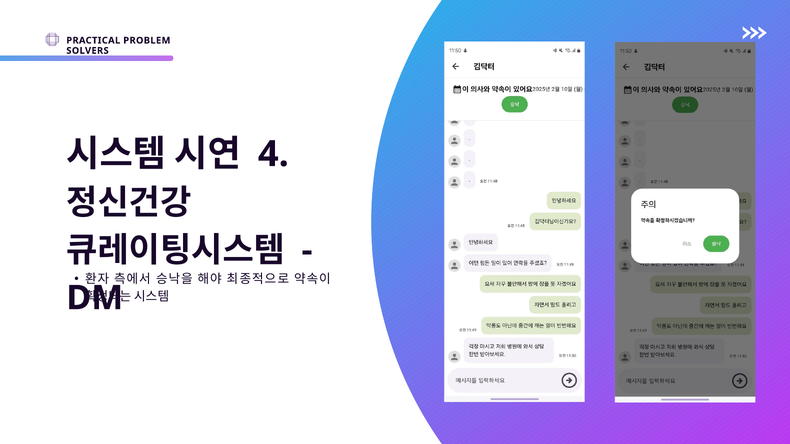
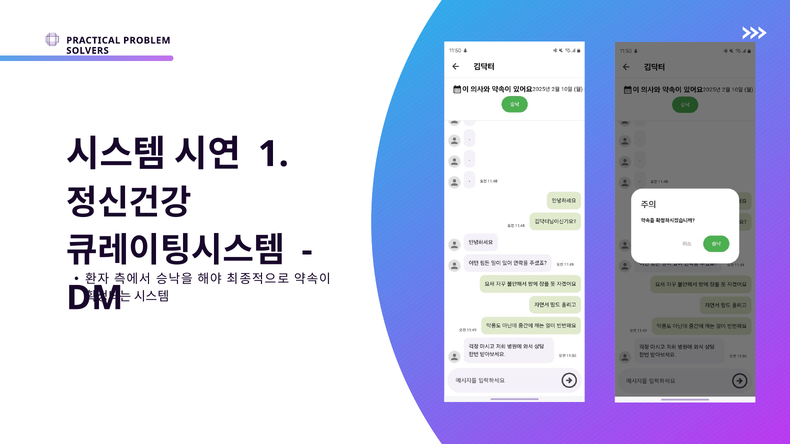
4: 4 -> 1 (273, 154)
